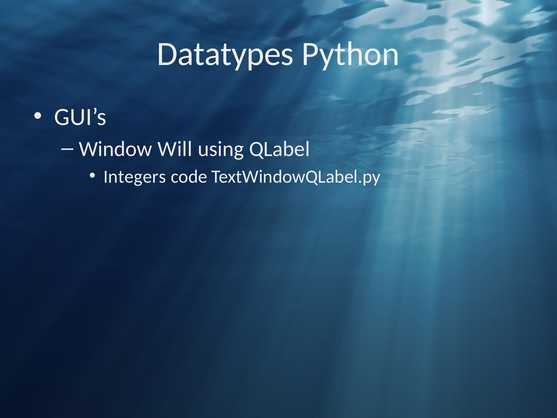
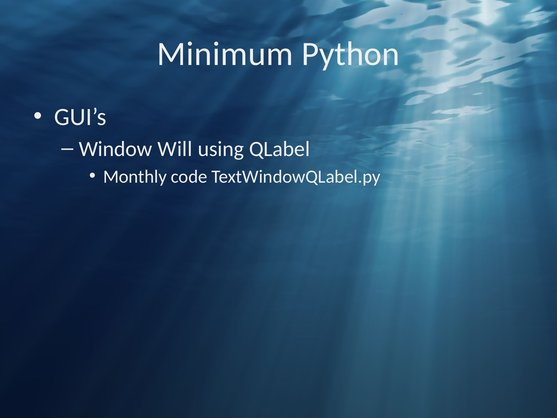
Datatypes: Datatypes -> Minimum (225, 54)
Integers: Integers -> Monthly (135, 176)
